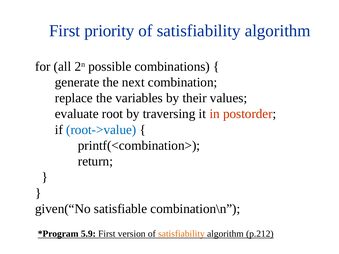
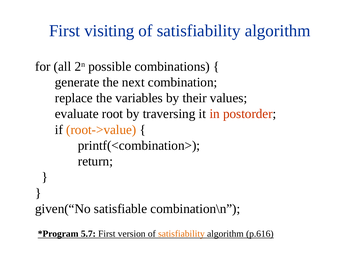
priority: priority -> visiting (109, 31)
root->value colour: blue -> orange (101, 130)
5.9: 5.9 -> 5.7 (88, 234)
p.212: p.212 -> p.616 (260, 234)
